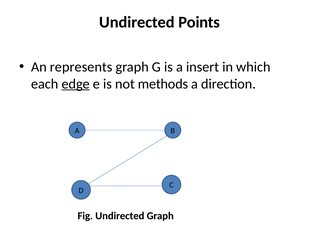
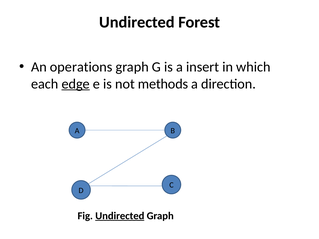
Points: Points -> Forest (199, 22)
represents: represents -> operations (81, 67)
Undirected underline: none -> present (120, 216)
